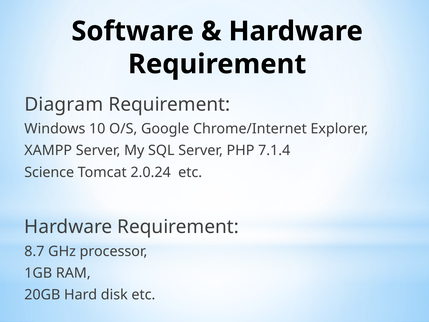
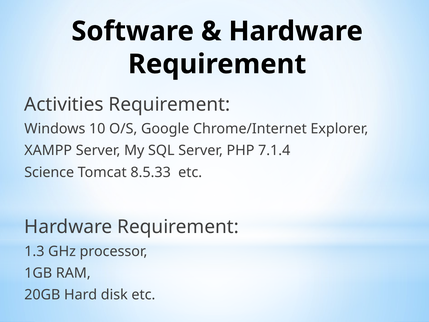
Diagram: Diagram -> Activities (64, 104)
2.0.24: 2.0.24 -> 8.5.33 (151, 172)
8.7: 8.7 -> 1.3 (34, 251)
